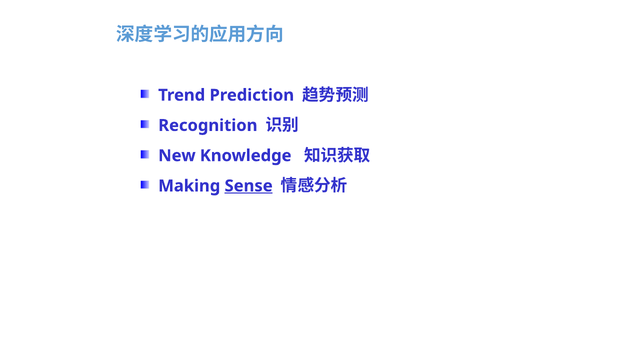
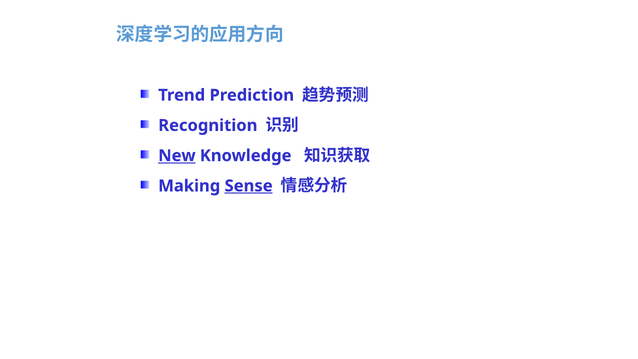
New underline: none -> present (177, 156)
